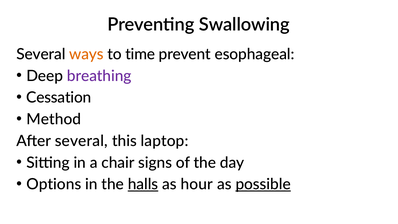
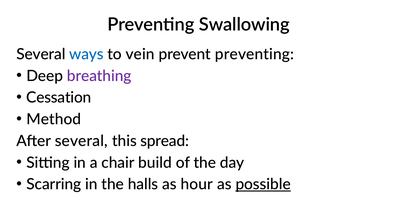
ways colour: orange -> blue (86, 54)
time: time -> vein (140, 54)
prevent esophageal: esophageal -> preventing (254, 54)
laptop: laptop -> spread (165, 141)
signs: signs -> build (155, 163)
Options: Options -> Scarring (54, 184)
halls underline: present -> none (143, 184)
